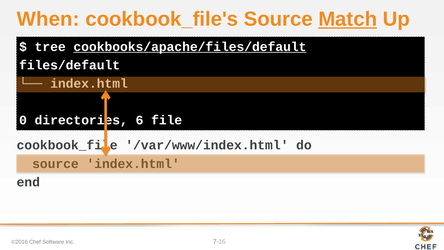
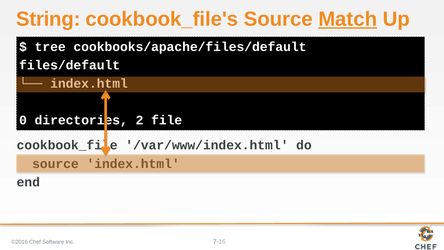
When: When -> String (48, 19)
cookbooks/apache/files/default underline: present -> none (190, 47)
6: 6 -> 2 (139, 120)
